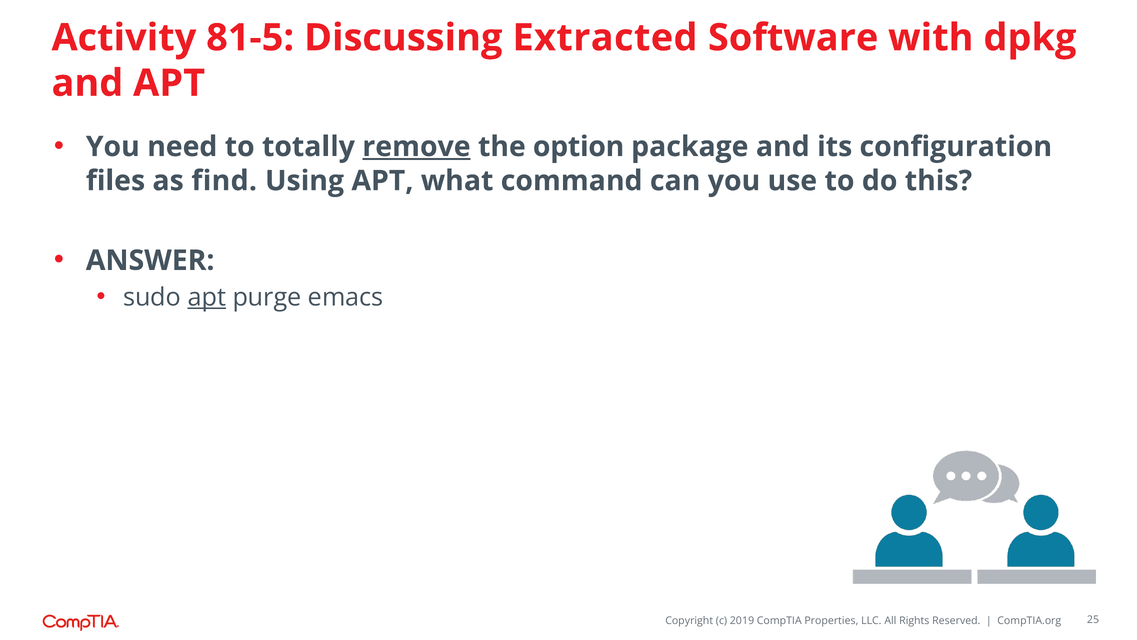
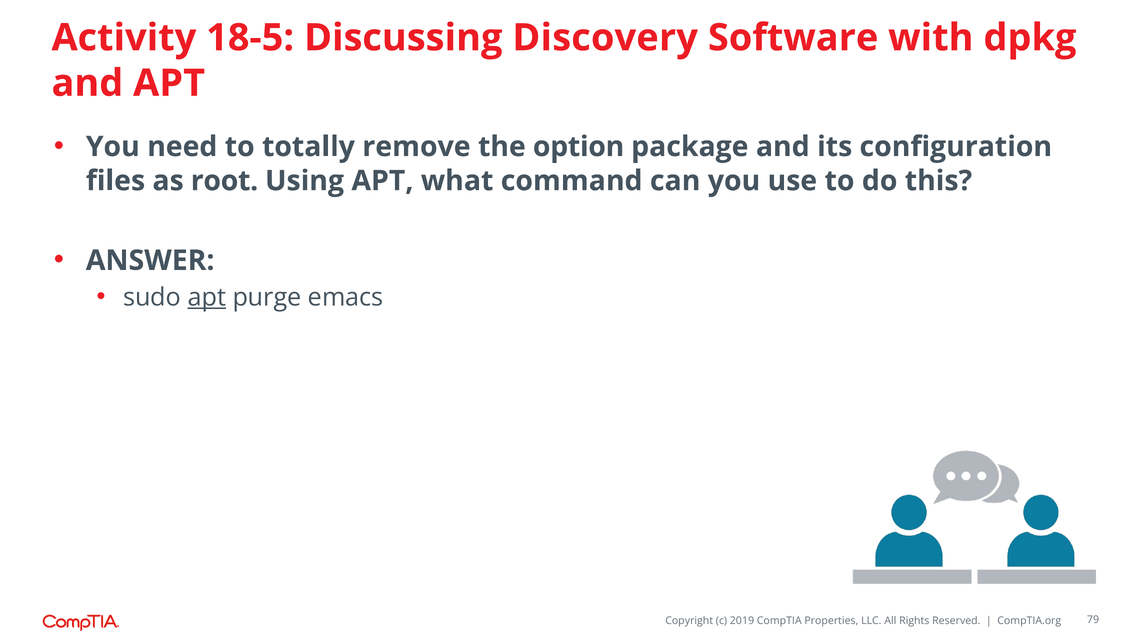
81-5: 81-5 -> 18-5 (250, 38)
Extracted: Extracted -> Discovery (605, 38)
remove underline: present -> none (416, 147)
find: find -> root (224, 181)
25: 25 -> 79 (1093, 620)
